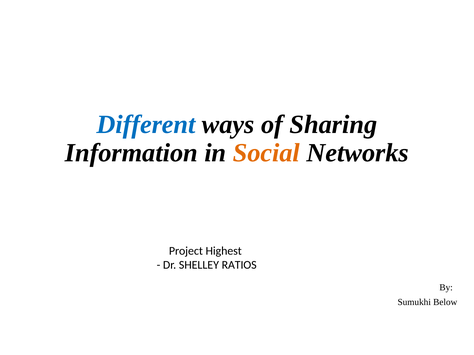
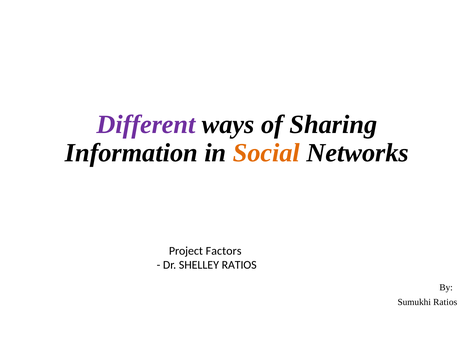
Different colour: blue -> purple (146, 125)
Highest: Highest -> Factors (224, 251)
Sumukhi Below: Below -> Ratios (445, 303)
